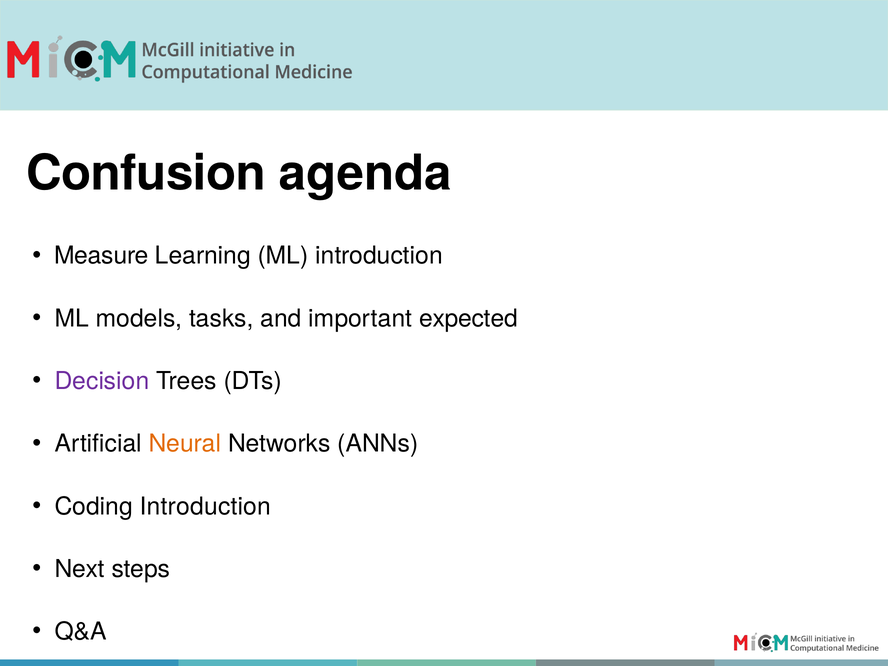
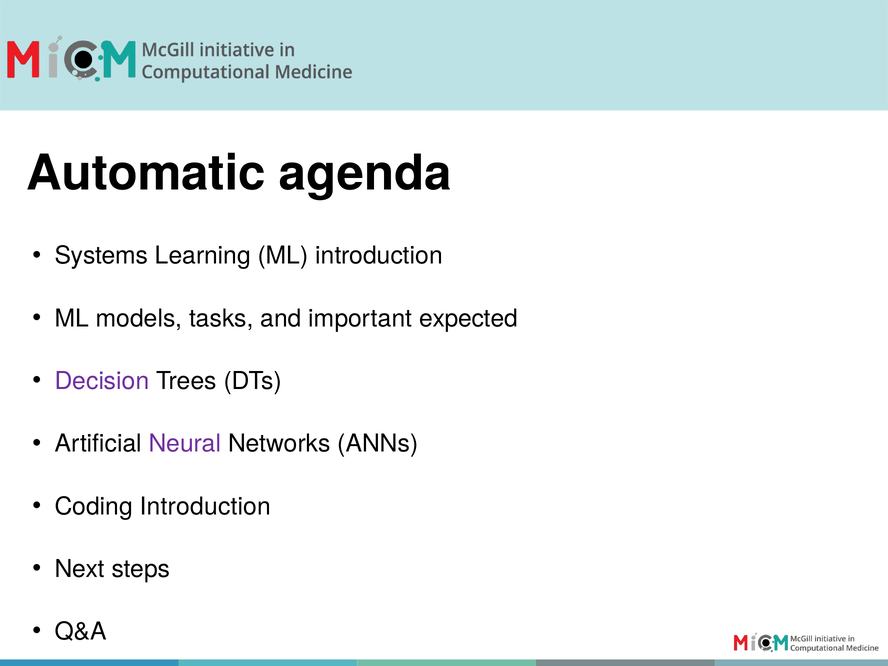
Confusion: Confusion -> Automatic (146, 173)
Measure: Measure -> Systems (101, 256)
Neural colour: orange -> purple (185, 444)
